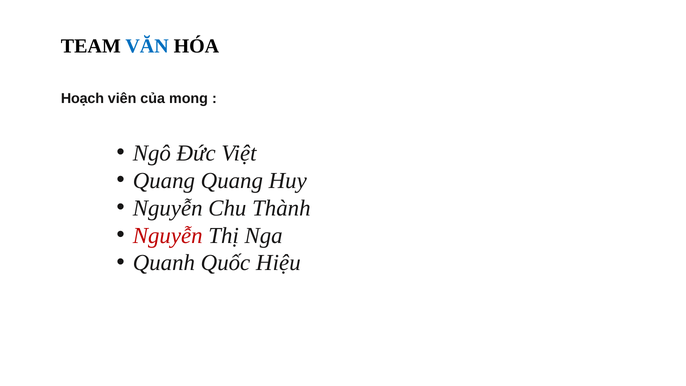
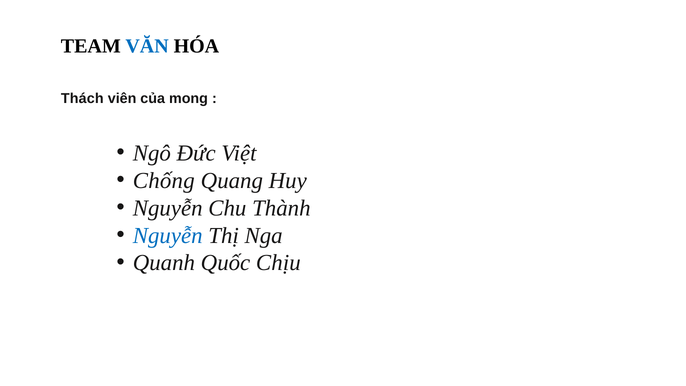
Hoạch: Hoạch -> Thách (82, 99)
Quang: Quang -> Chống (164, 180)
Nguyễn colour: red -> blue (168, 235)
Hiệu: Hiệu -> Chịu (278, 263)
